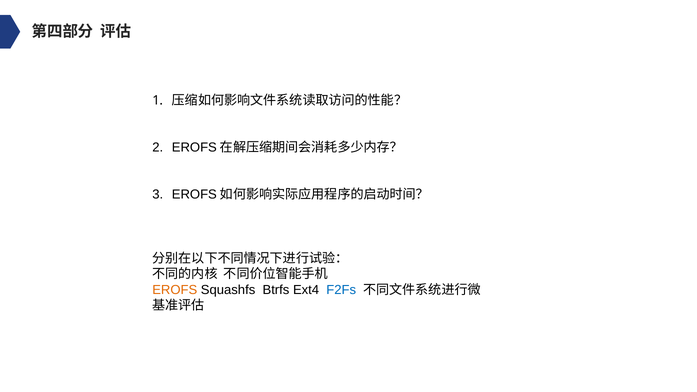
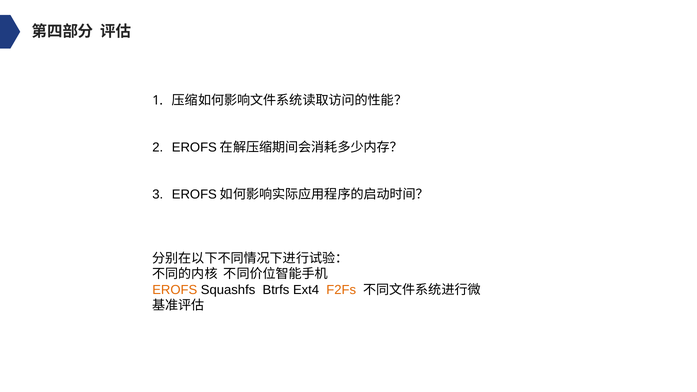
F2Fs colour: blue -> orange (341, 290)
